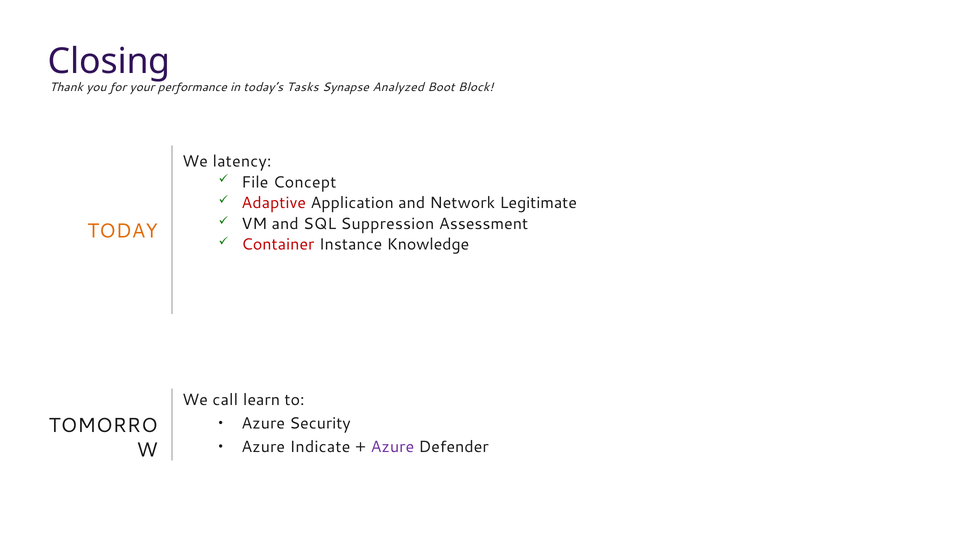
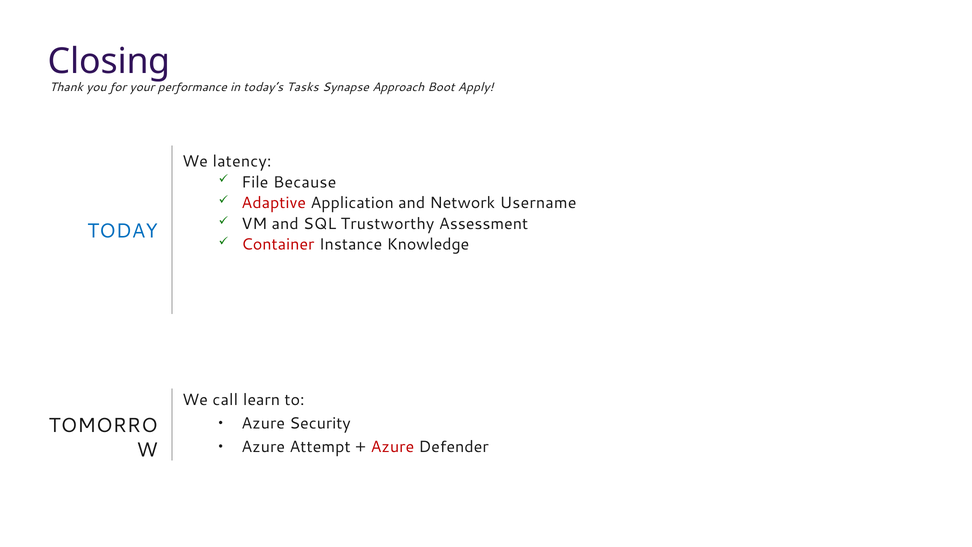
Analyzed: Analyzed -> Approach (398, 87)
Block: Block -> Apply (476, 87)
Concept: Concept -> Because (305, 182)
Legitimate: Legitimate -> Username (538, 203)
Suppression: Suppression -> Trustworthy (387, 224)
TODAY colour: orange -> blue (122, 231)
Indicate: Indicate -> Attempt (320, 447)
Azure colour: purple -> red (392, 447)
